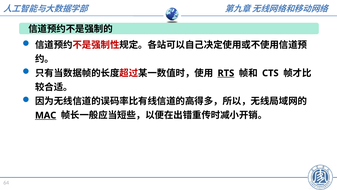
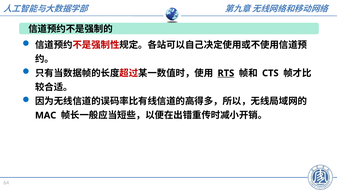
MAC underline: present -> none (46, 115)
